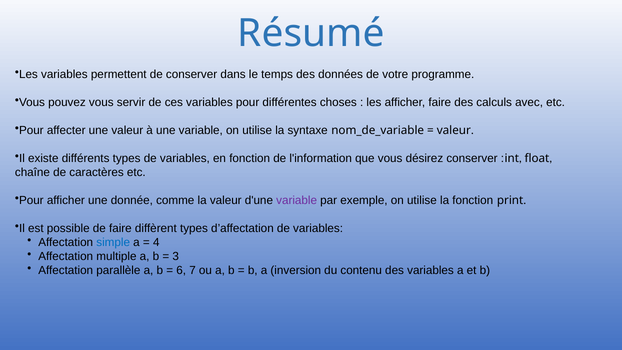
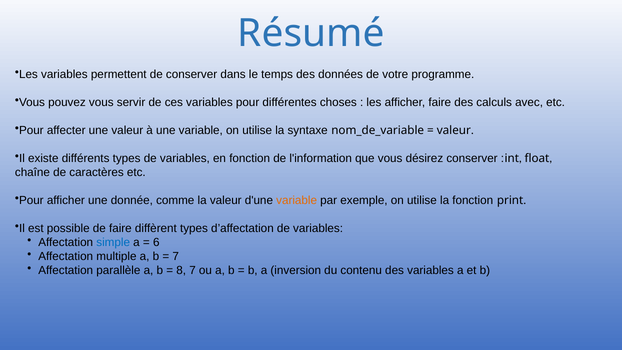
variable colour: purple -> orange (297, 200)
4: 4 -> 6 (156, 242)
3: 3 -> 7 (176, 256)
6: 6 -> 8 (181, 270)
